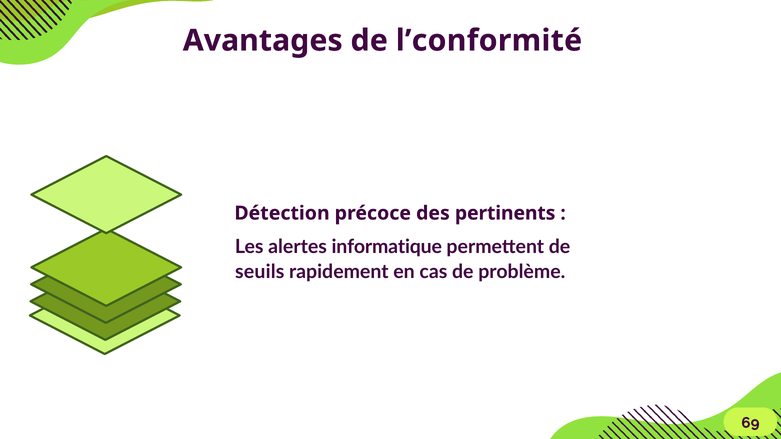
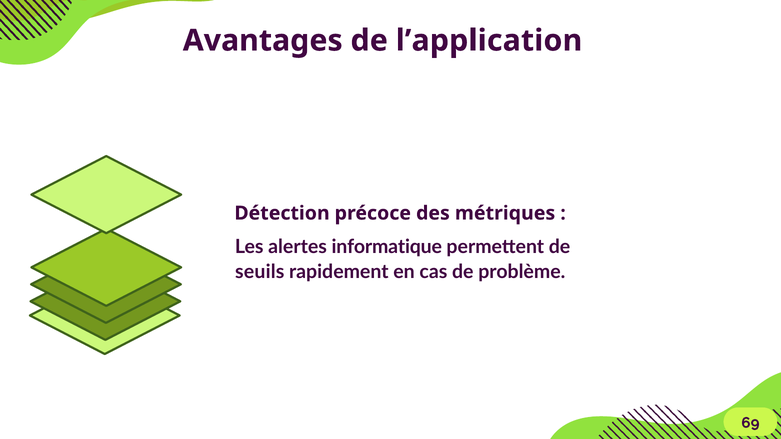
l’conformité: l’conformité -> l’application (489, 41)
pertinents: pertinents -> métriques (505, 213)
